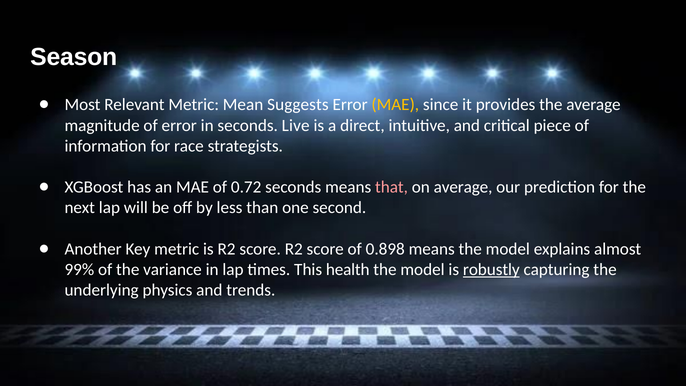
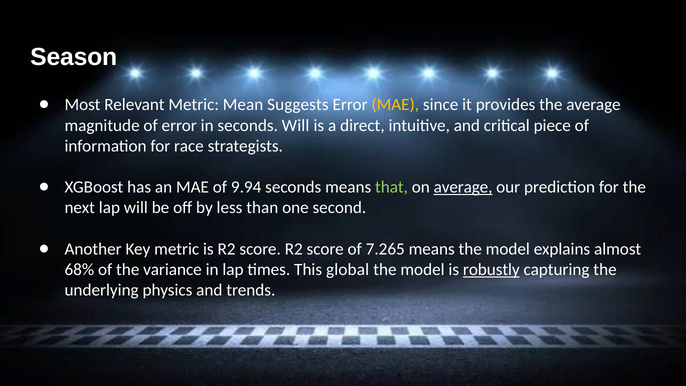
seconds Live: Live -> Will (296, 125)
0.72: 0.72 -> 9.94 (246, 187)
that colour: pink -> light green (392, 187)
average underline: none -> present (463, 187)
0.898: 0.898 -> 7.265 (385, 249)
99%: 99% -> 68% (79, 269)
health: health -> global (348, 269)
